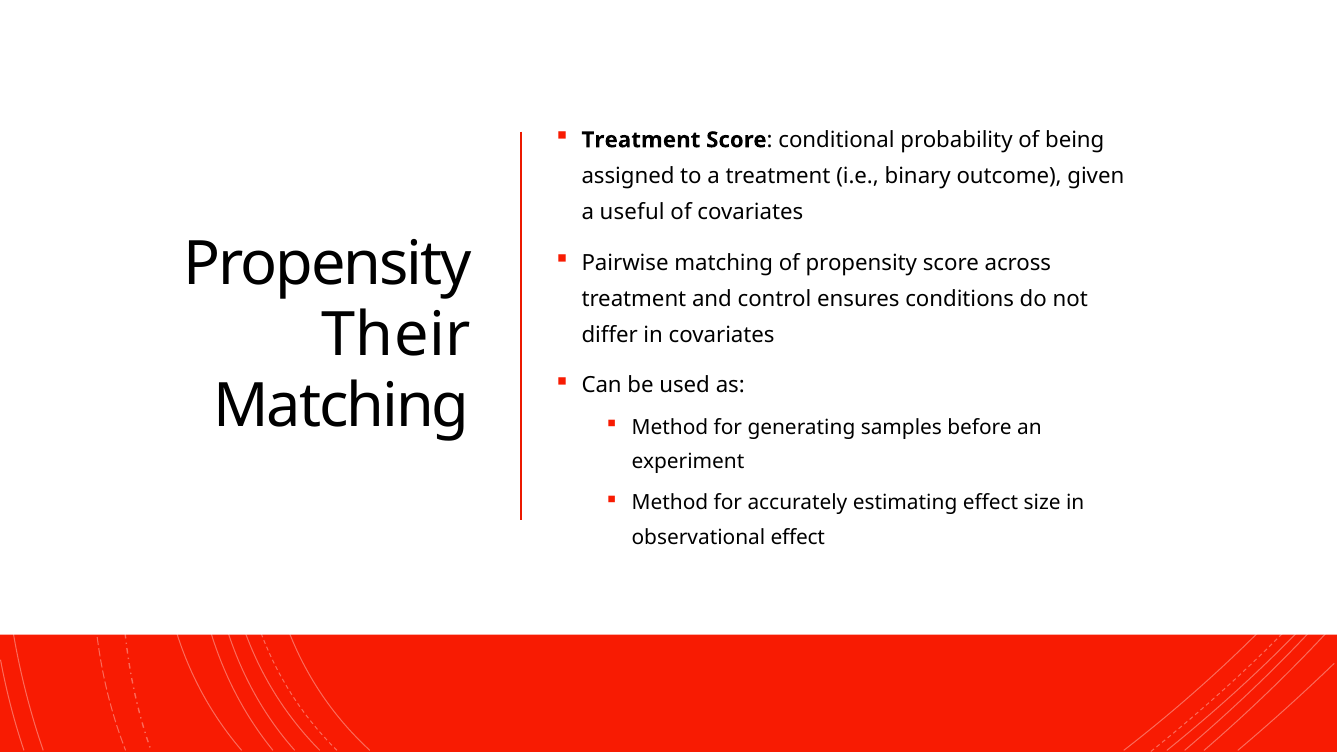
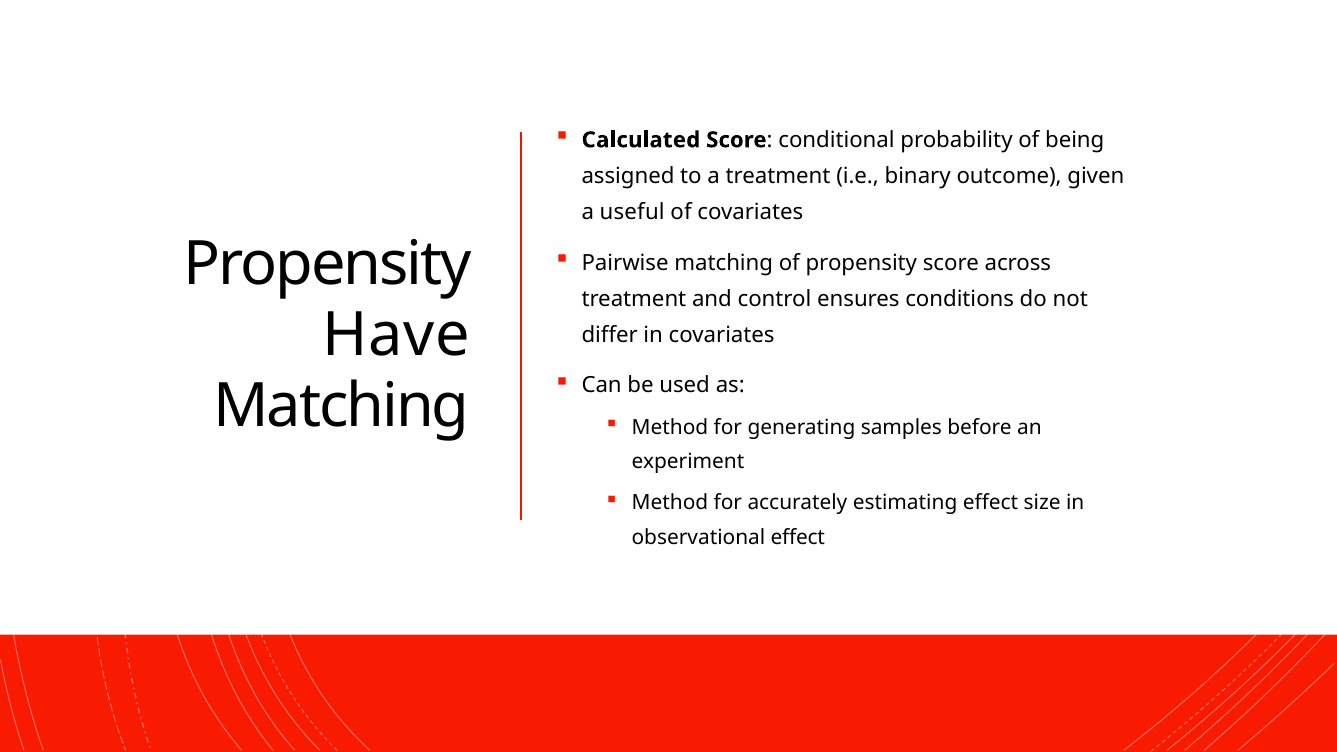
Treatment: Treatment -> Calculated (641, 140)
Their: Their -> Have (396, 335)
